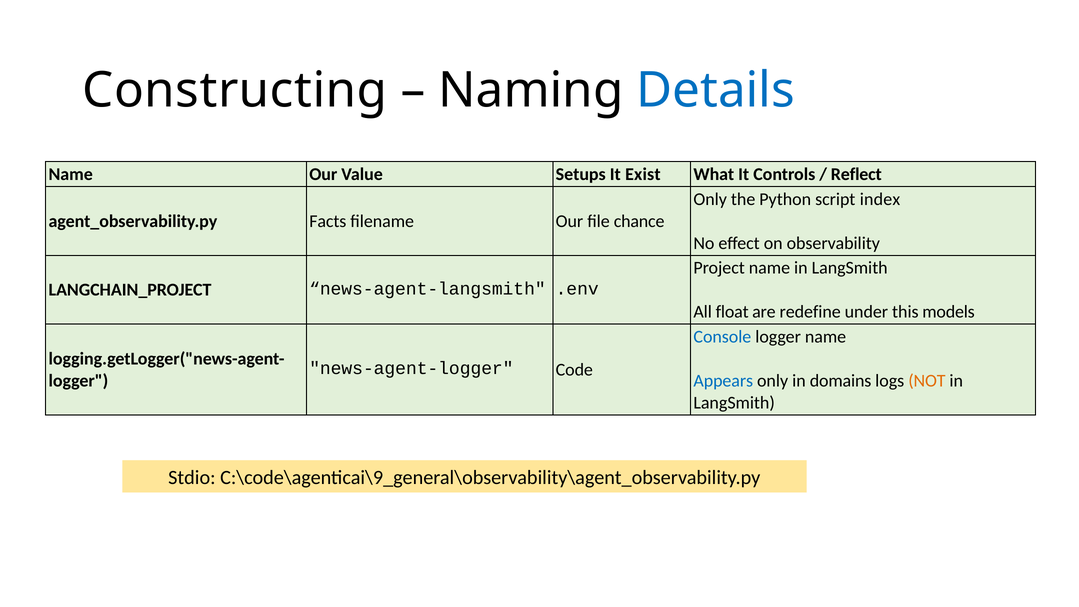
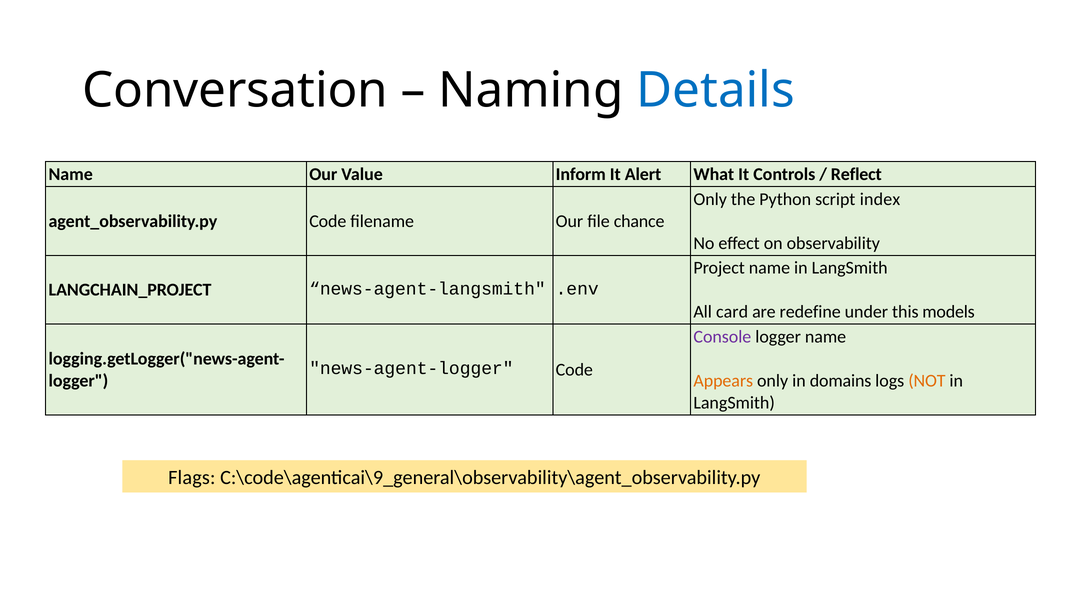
Constructing: Constructing -> Conversation (235, 91)
Setups: Setups -> Inform (581, 174)
Exist: Exist -> Alert (643, 174)
Facts: Facts -> Code (328, 221)
float: float -> card (732, 312)
Console colour: blue -> purple (722, 337)
Appears colour: blue -> orange (723, 381)
Stdio: Stdio -> Flags (192, 478)
